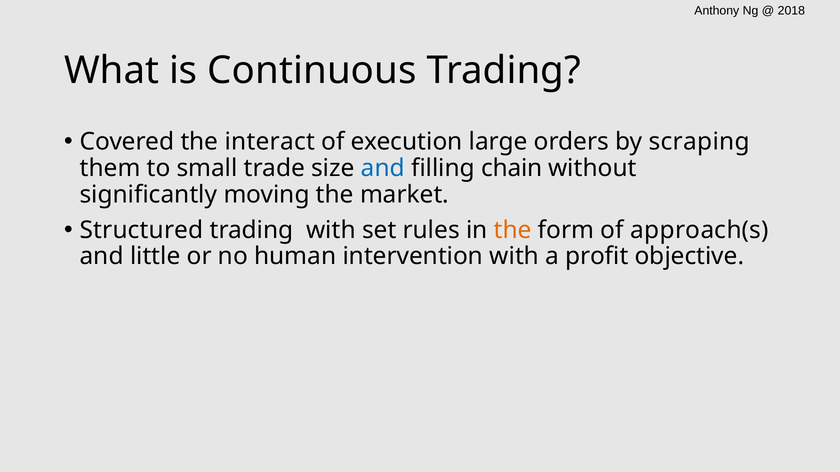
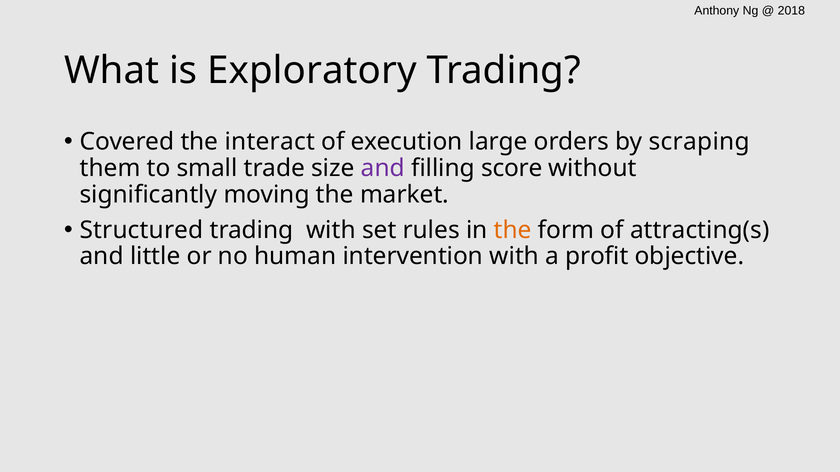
Continuous: Continuous -> Exploratory (312, 71)
and colour: blue -> purple (383, 168)
chain: chain -> score (512, 168)
approach(s: approach(s -> attracting(s (700, 230)
